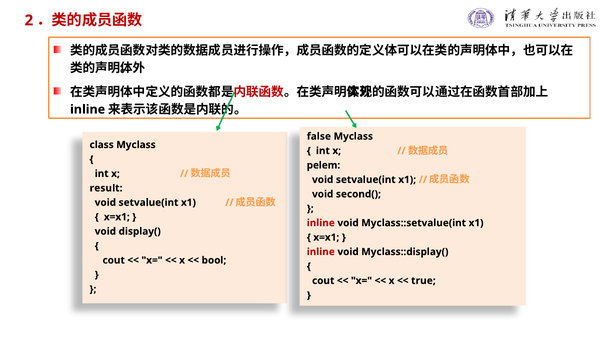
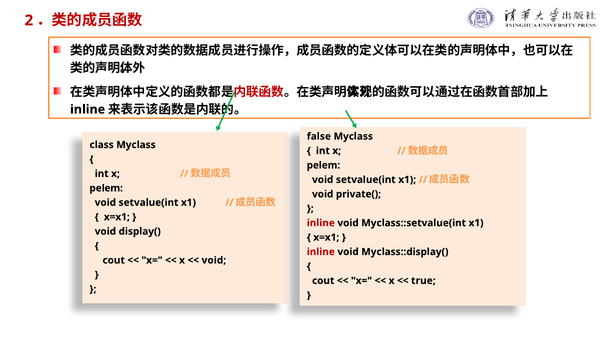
result: result -> pelem (106, 188)
second(: second( -> private( (358, 194)
bool: bool -> void (214, 260)
